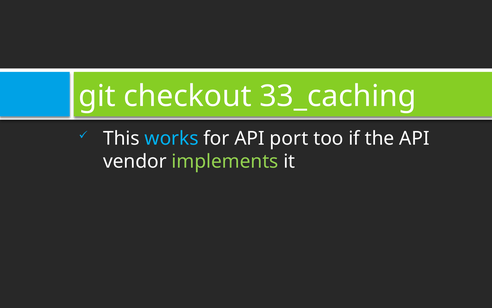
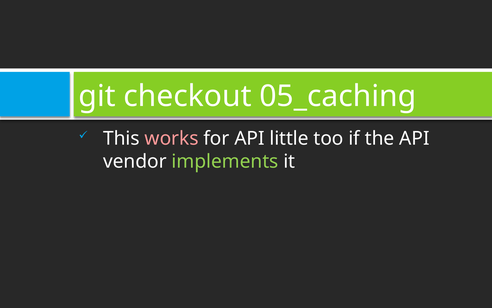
33_caching: 33_caching -> 05_caching (338, 96)
works colour: light blue -> pink (172, 138)
port: port -> little (289, 138)
